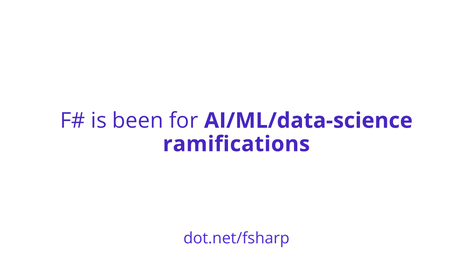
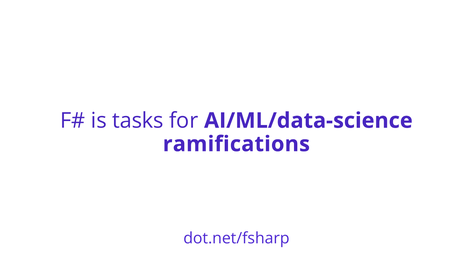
been: been -> tasks (138, 121)
